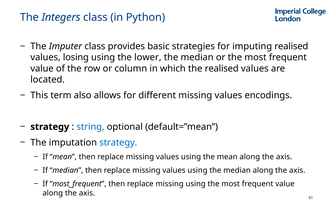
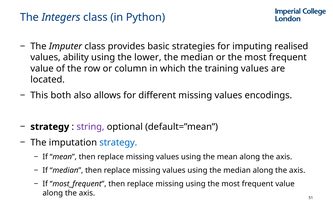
losing: losing -> ability (76, 57)
the realised: realised -> training (222, 69)
term: term -> both (61, 95)
string colour: blue -> purple (90, 127)
